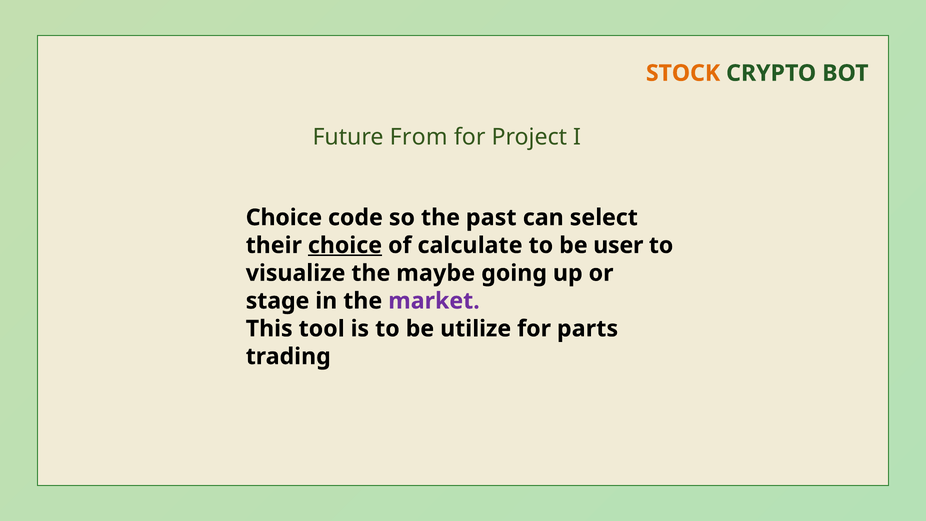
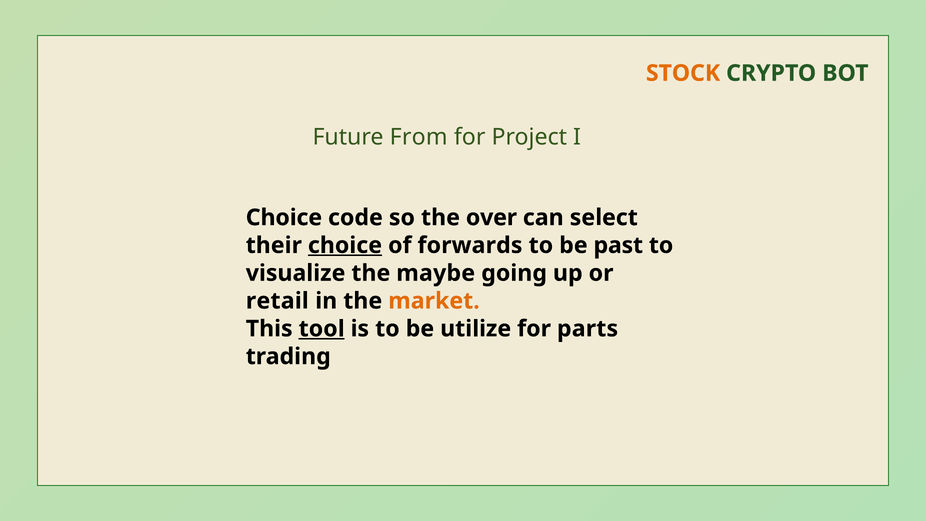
past: past -> over (491, 218)
calculate: calculate -> forwards (470, 245)
user: user -> past (618, 245)
stage: stage -> retail (277, 301)
market colour: purple -> orange (434, 301)
tool underline: none -> present (322, 329)
